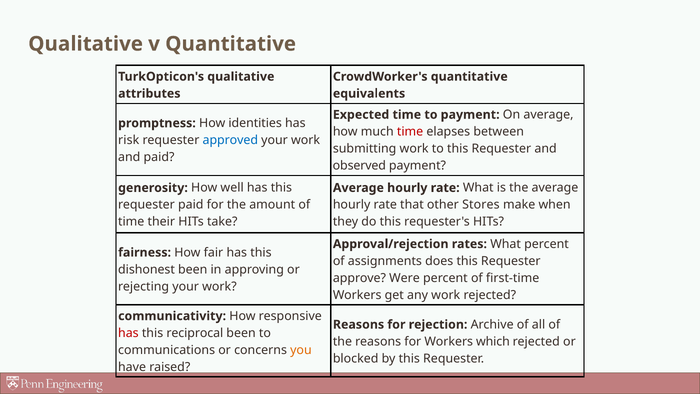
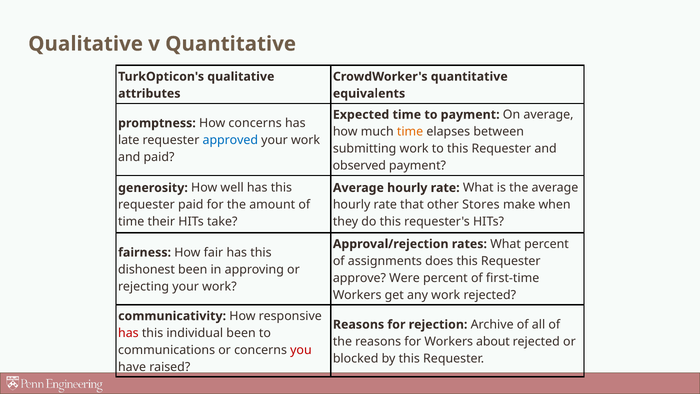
How identities: identities -> concerns (255, 123)
time colour: red -> orange (410, 132)
risk: risk -> late (129, 140)
reciprocal: reciprocal -> individual (195, 333)
which: which -> about (493, 341)
you colour: orange -> red (301, 350)
